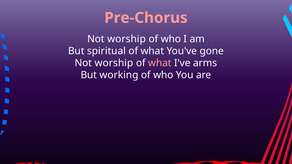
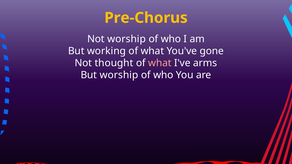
Pre-Chorus colour: pink -> yellow (146, 18)
spiritual: spiritual -> working (106, 51)
worship: worship -> thought (114, 63)
But working: working -> worship (119, 75)
